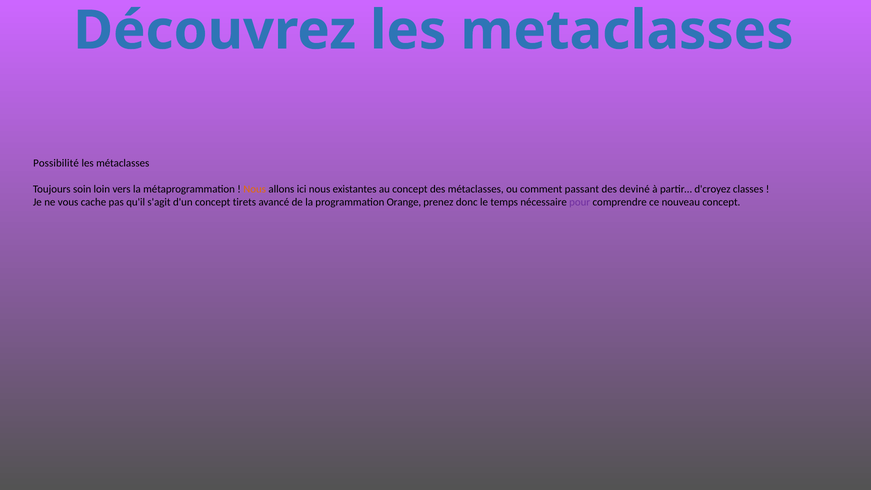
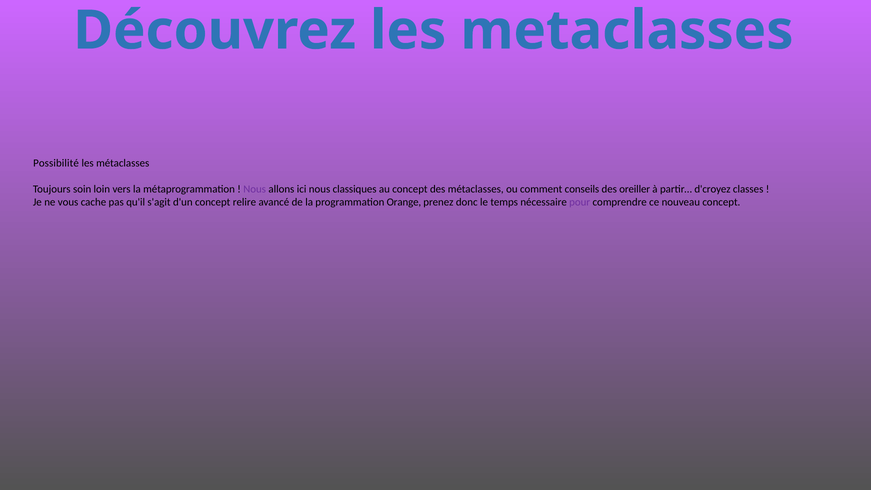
Nous colour: orange -> purple (255, 189)
existantes: existantes -> classiques (355, 189)
passant: passant -> conseils (582, 189)
deviné: deviné -> oreiller (635, 189)
tirets: tirets -> relire (244, 202)
